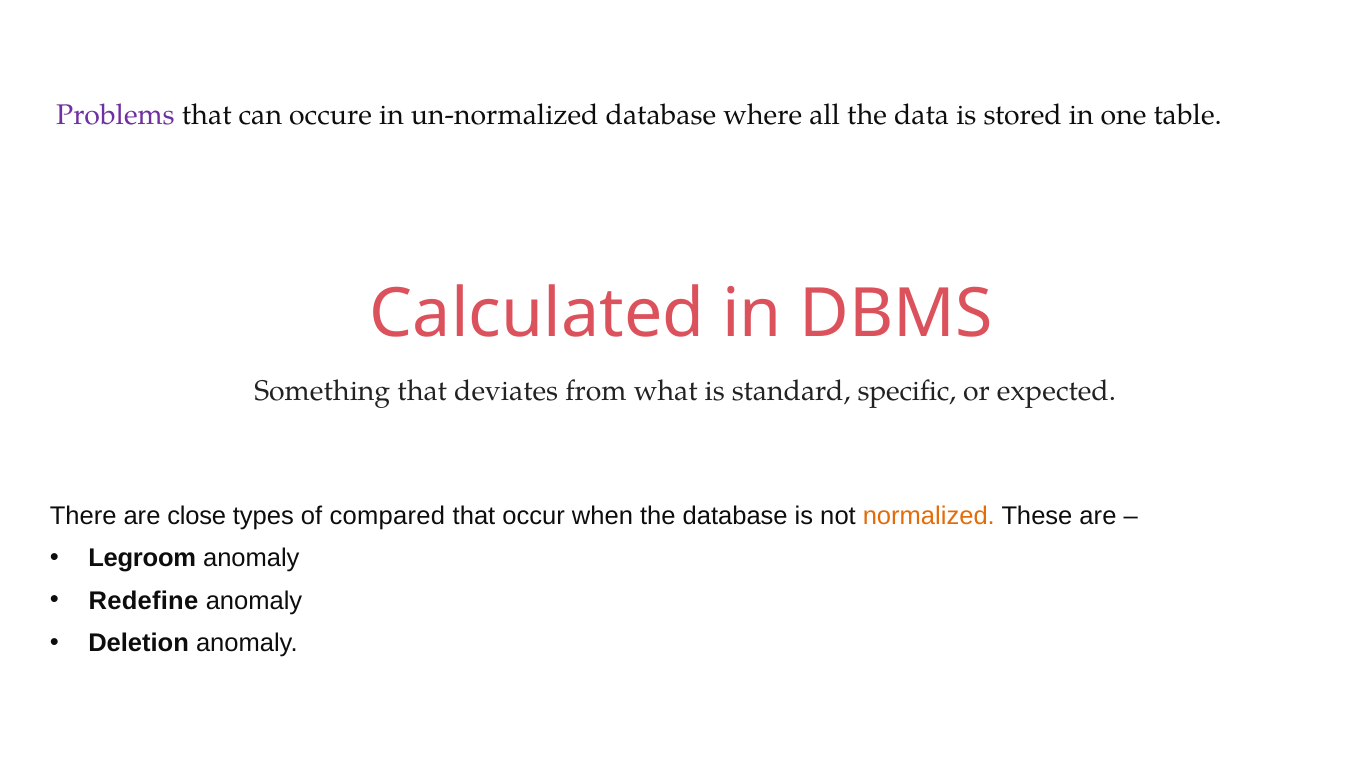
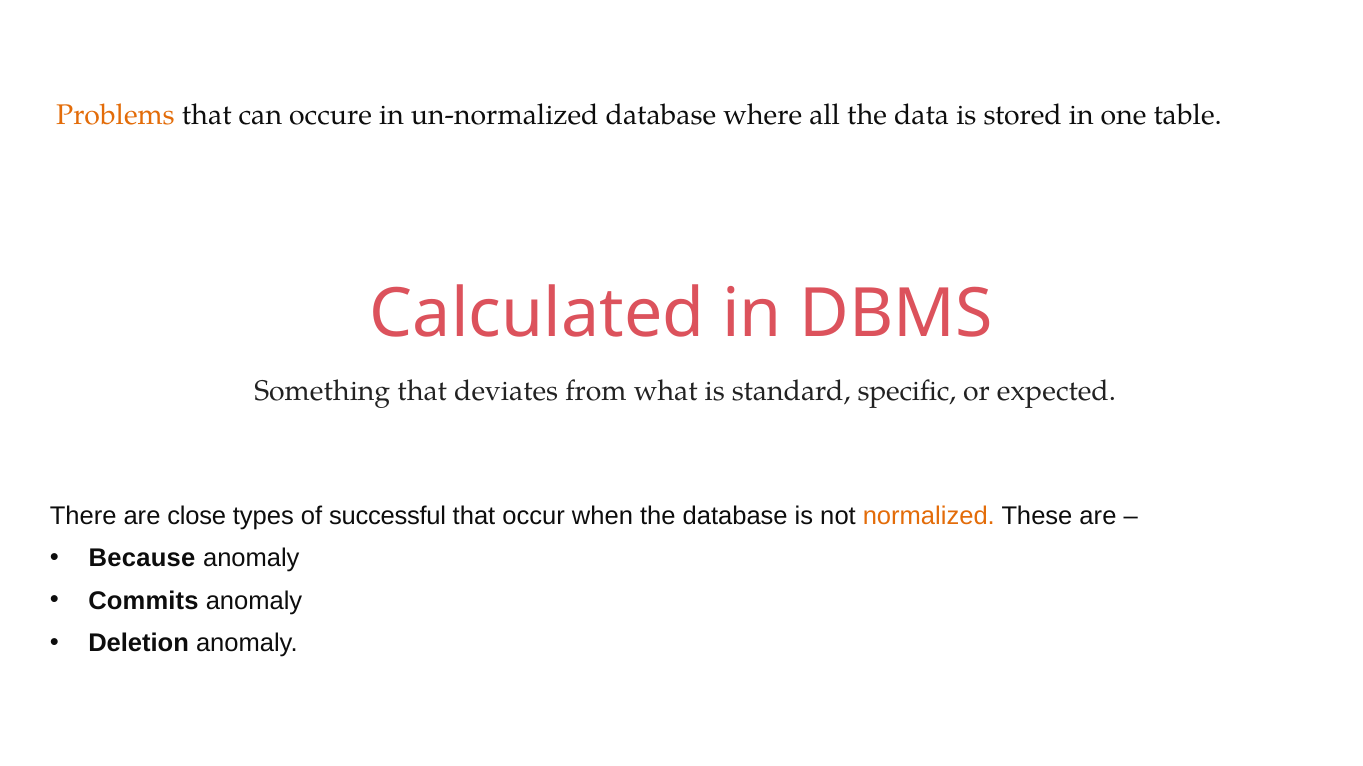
Problems colour: purple -> orange (115, 116)
compared: compared -> successful (388, 516)
Legroom: Legroom -> Because (142, 559)
Redefine: Redefine -> Commits (143, 601)
